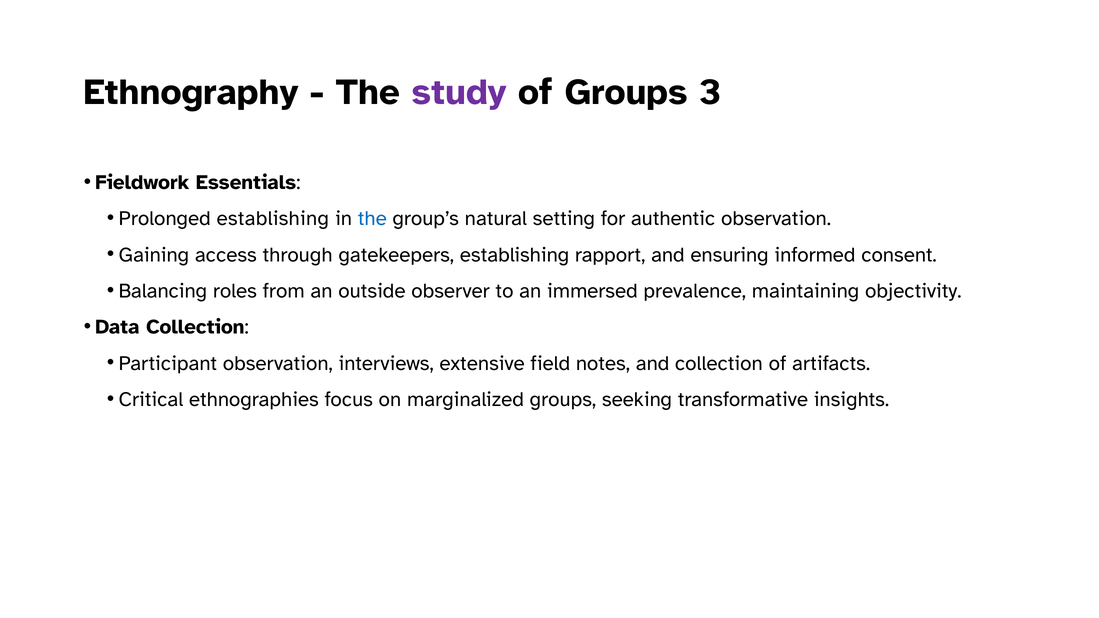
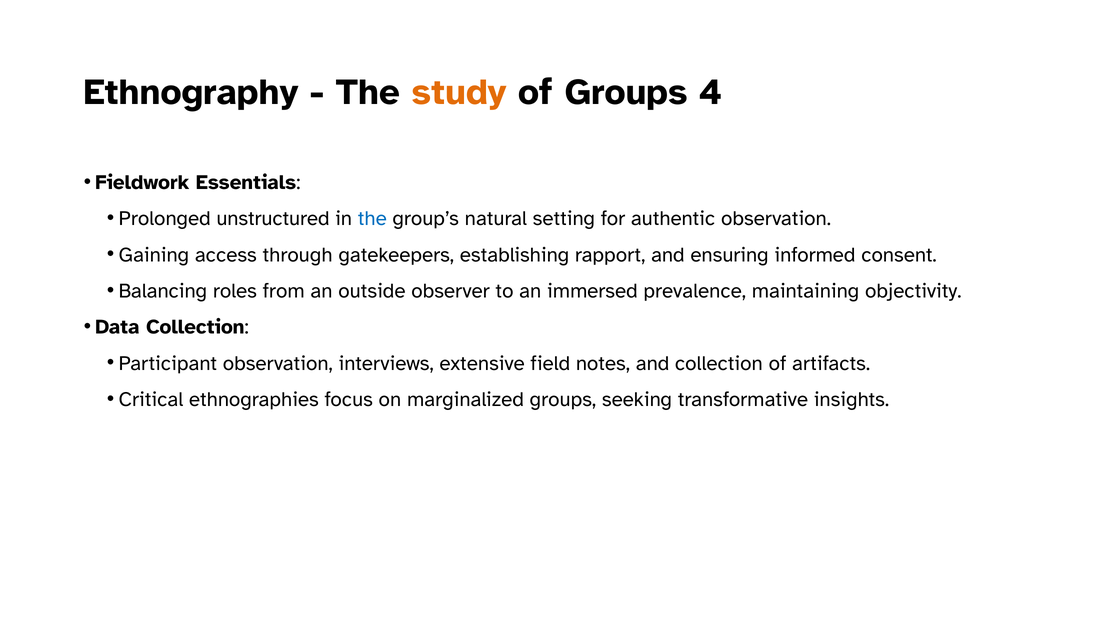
study colour: purple -> orange (459, 92)
3: 3 -> 4 (711, 92)
Prolonged establishing: establishing -> unstructured (273, 219)
